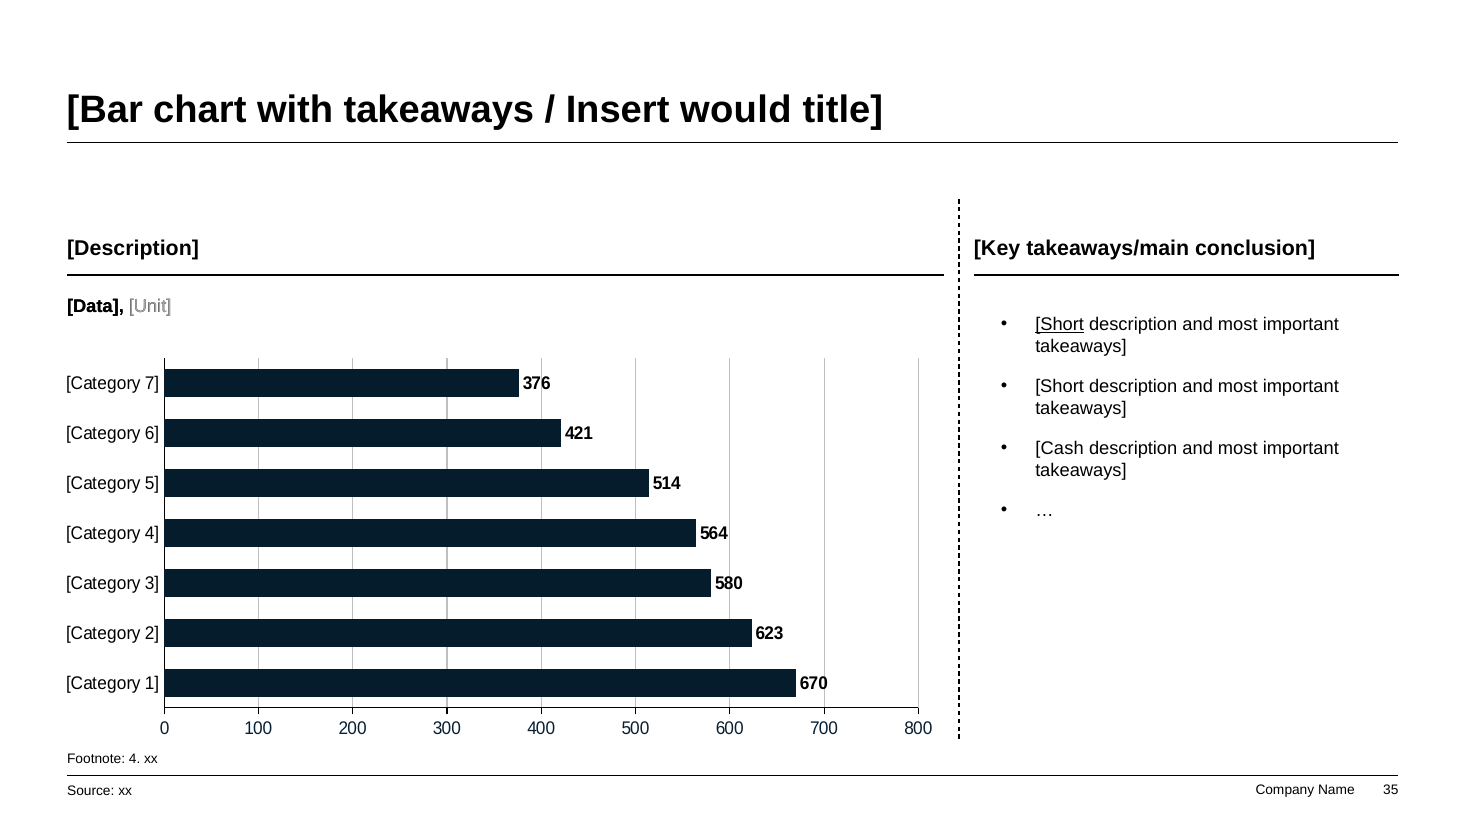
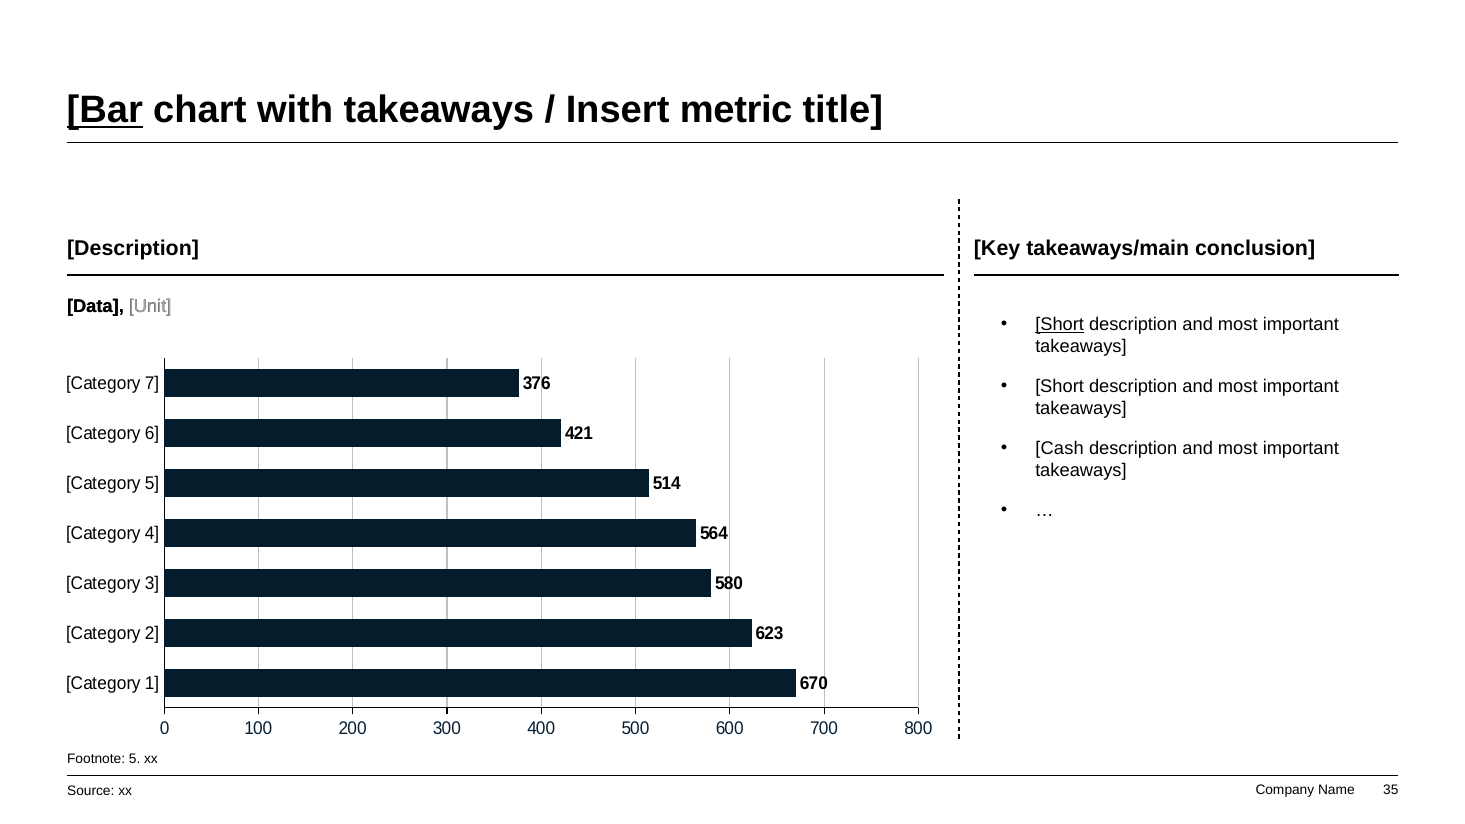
Bar underline: none -> present (105, 110)
would: would -> metric (736, 110)
Footnote 4: 4 -> 5 (135, 759)
